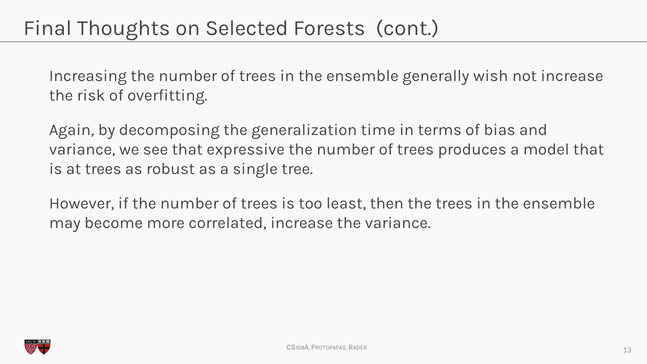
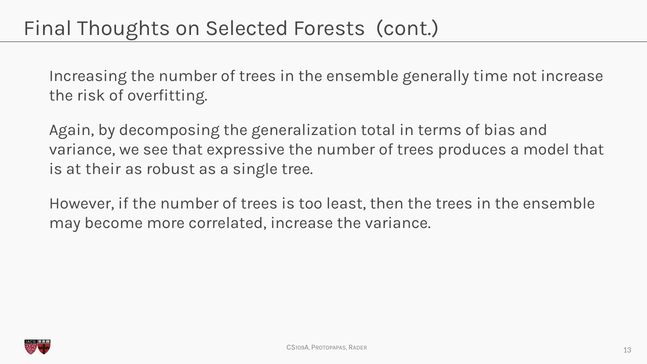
wish: wish -> time (491, 76)
time: time -> total (378, 130)
at trees: trees -> their (103, 169)
